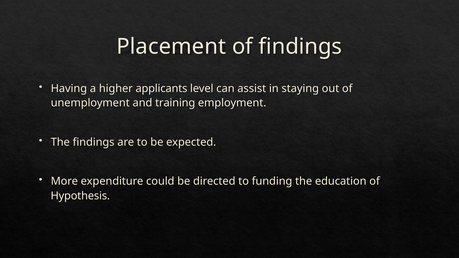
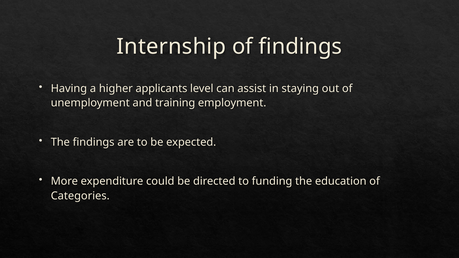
Placement: Placement -> Internship (171, 46)
Hypothesis: Hypothesis -> Categories (80, 196)
